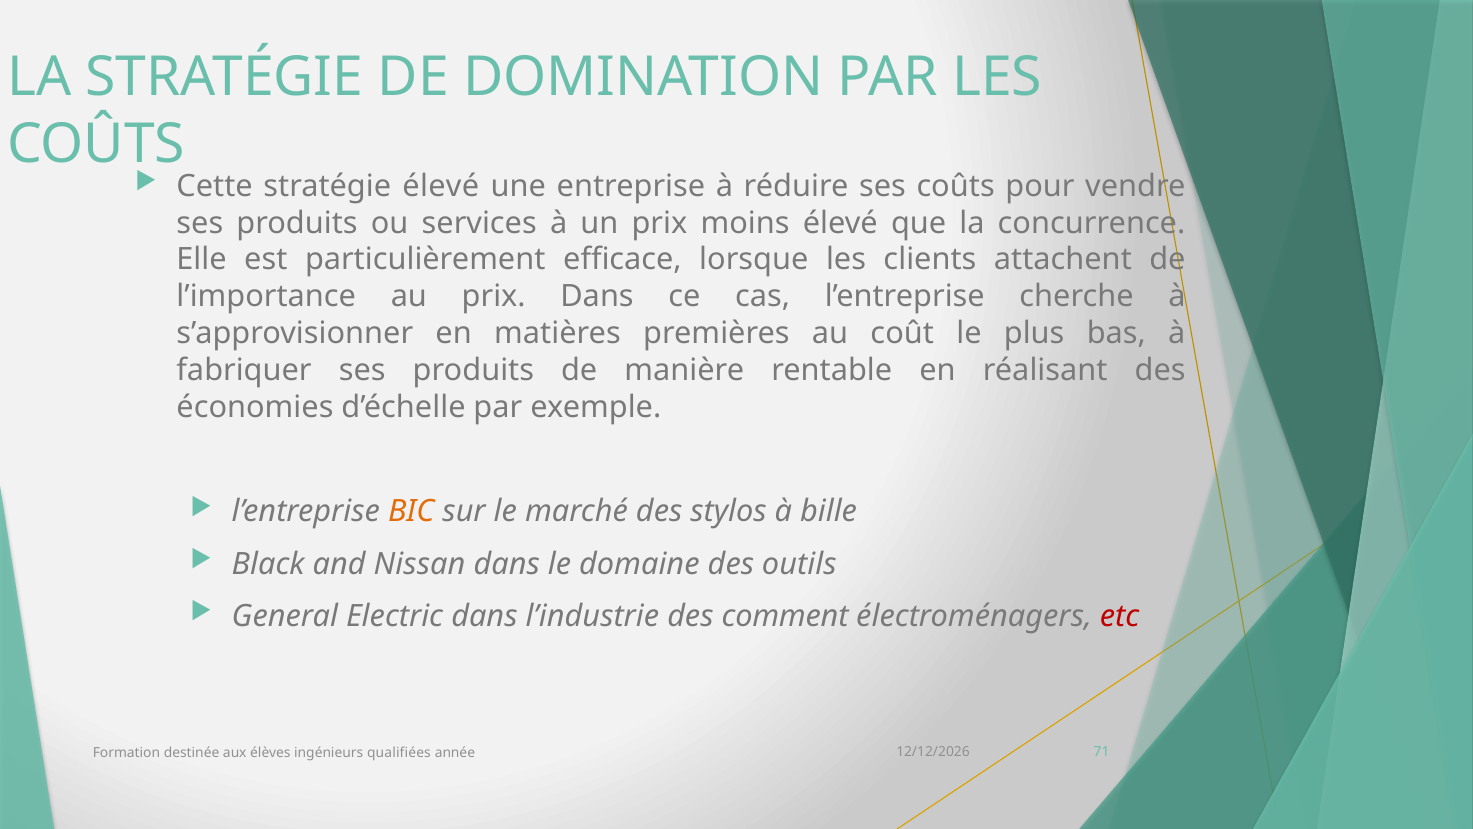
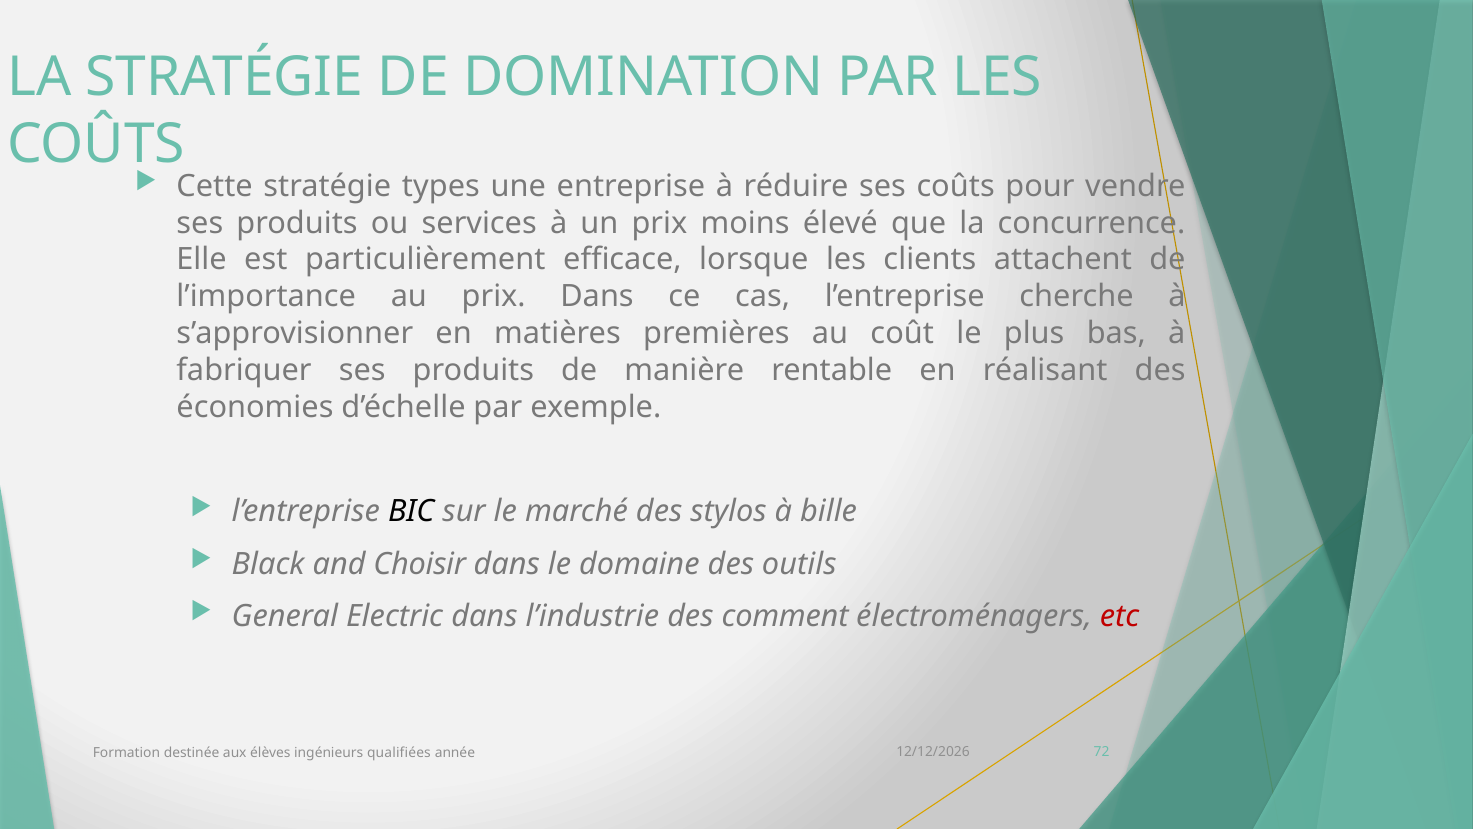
stratégie élevé: élevé -> types (441, 186)
BIC colour: orange -> black (411, 511)
Nissan: Nissan -> Choisir (420, 564)
71: 71 -> 72 (1102, 752)
